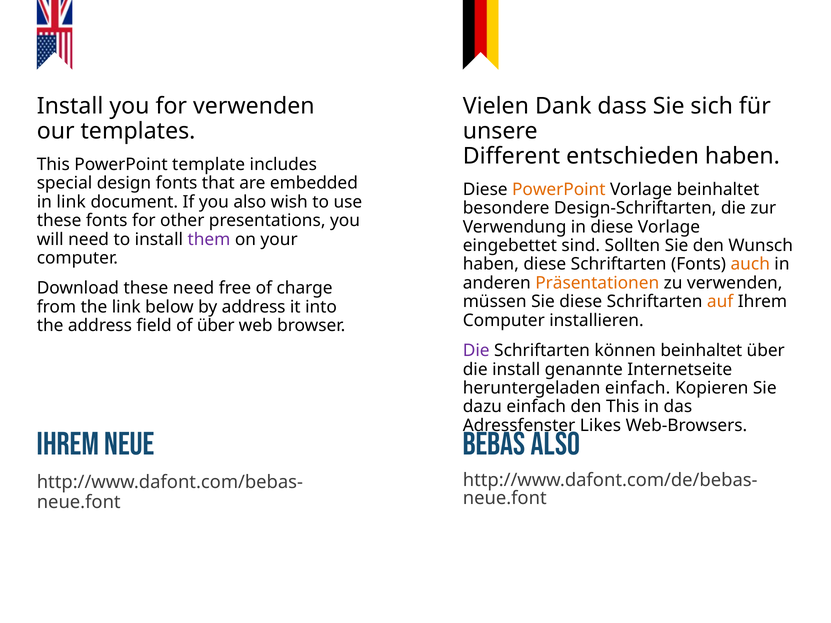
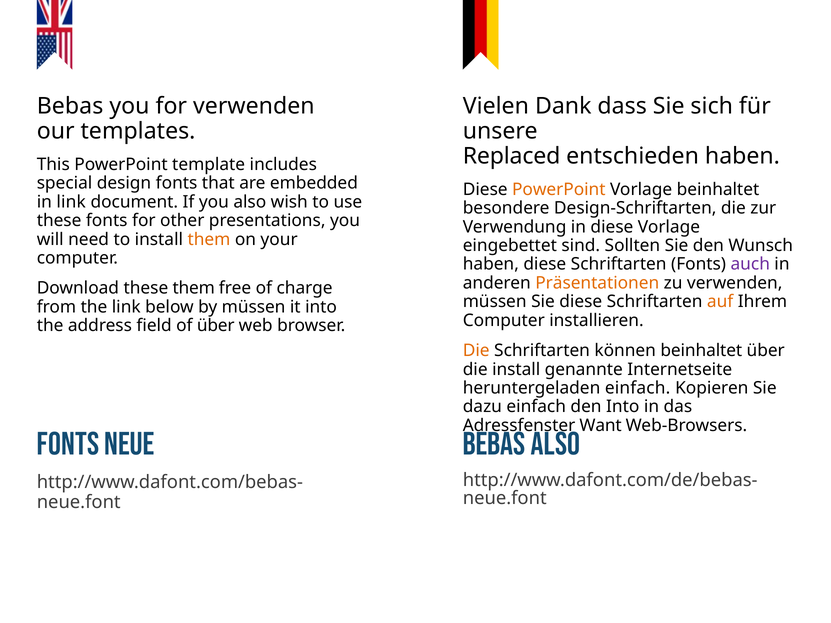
Install: Install -> Bebas (70, 106)
Different: Different -> Replaced (512, 156)
them colour: purple -> orange (209, 239)
auch colour: orange -> purple (750, 264)
these need: need -> them (194, 288)
by address: address -> müssen (254, 307)
Die colour: purple -> orange (476, 351)
den This: This -> Into (623, 407)
Likes: Likes -> Want (601, 426)
Ihrem: Ihrem -> Fonts (68, 444)
